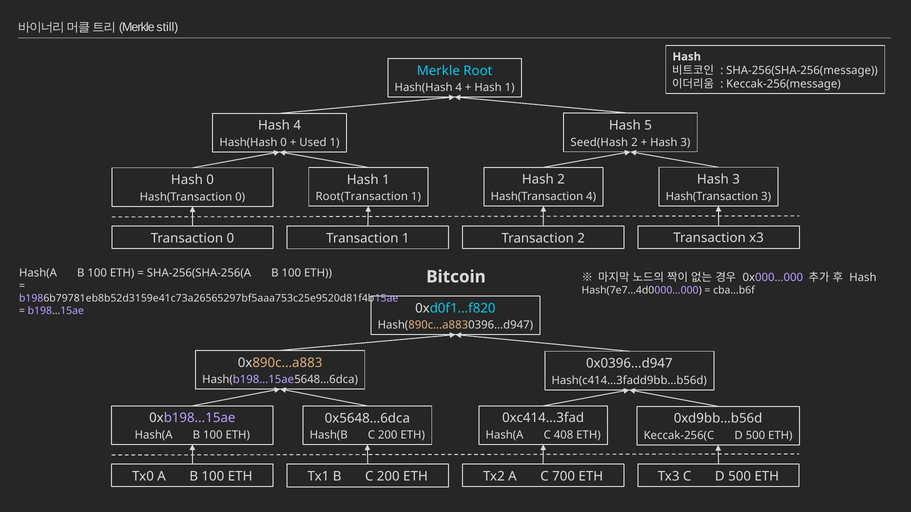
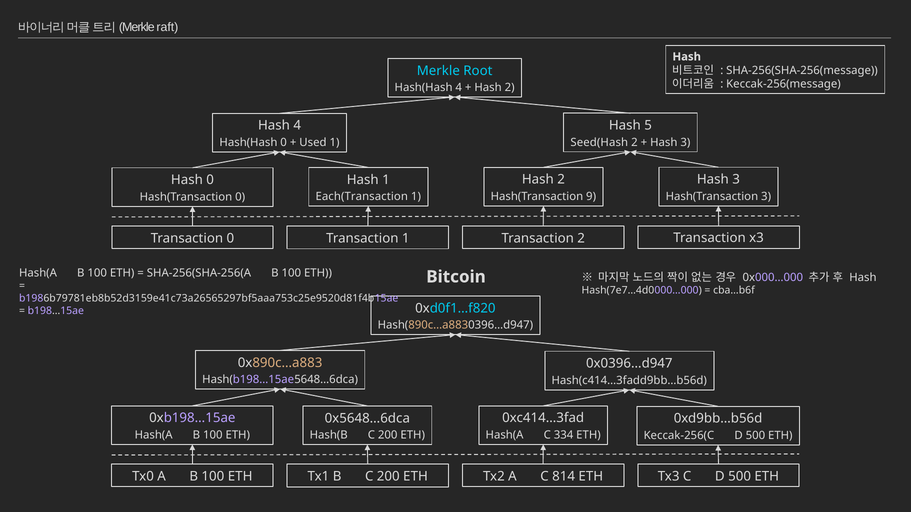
still: still -> raft (167, 27)
1: 1 -> 2 (510, 88)
Root(Transaction: Root(Transaction -> Each(Transaction (362, 197)
Hash(Transaction 4: 4 -> 9 (591, 197)
408: 408 -> 334 (564, 435)
700: 700 -> 814 (564, 477)
